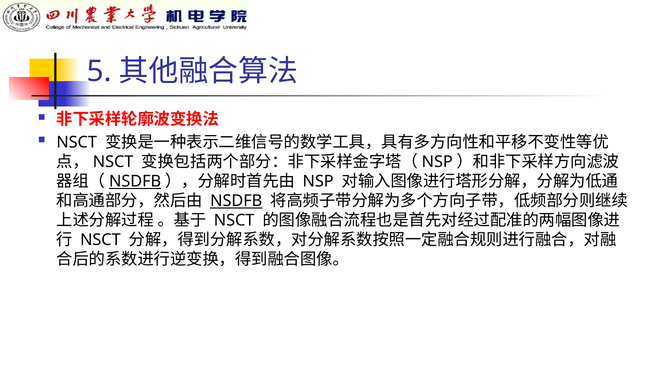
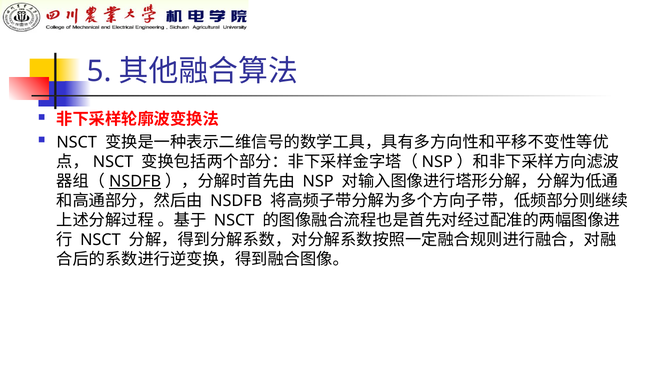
NSDFB underline: present -> none (236, 201)
